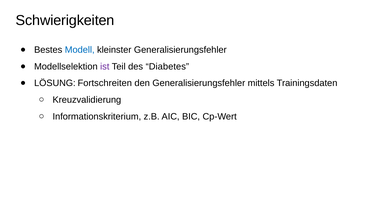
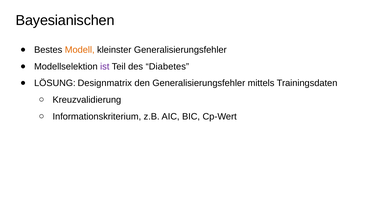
Schwierigkeiten: Schwierigkeiten -> Bayesianischen (65, 20)
Modell colour: blue -> orange (80, 50)
Fortschreiten: Fortschreiten -> Designmatrix (105, 83)
